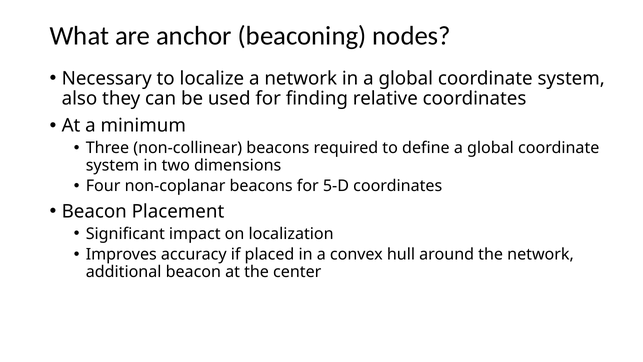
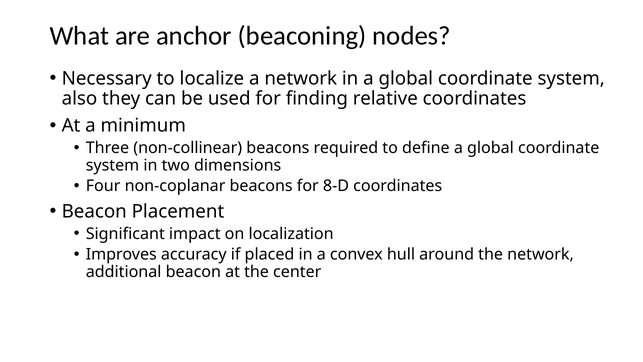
5-D: 5-D -> 8-D (336, 186)
